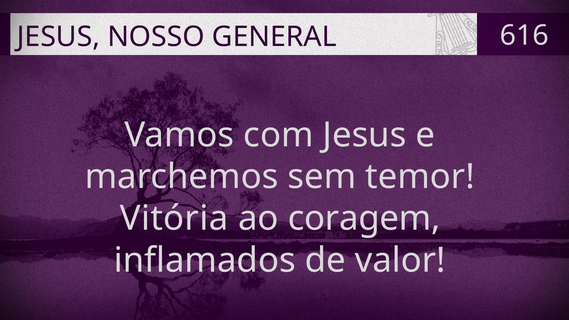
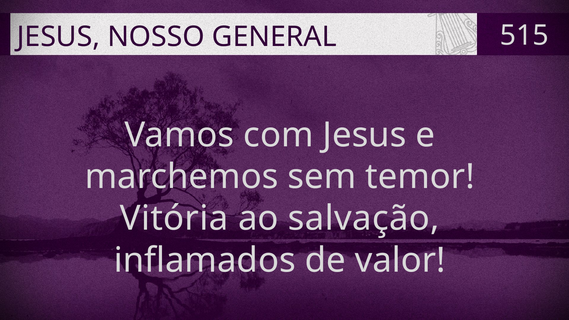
616: 616 -> 515 (524, 36)
coragem: coragem -> salvação (364, 219)
